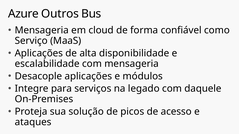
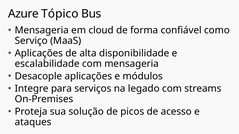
Outros: Outros -> Tópico (60, 14)
daquele: daquele -> streams (203, 89)
